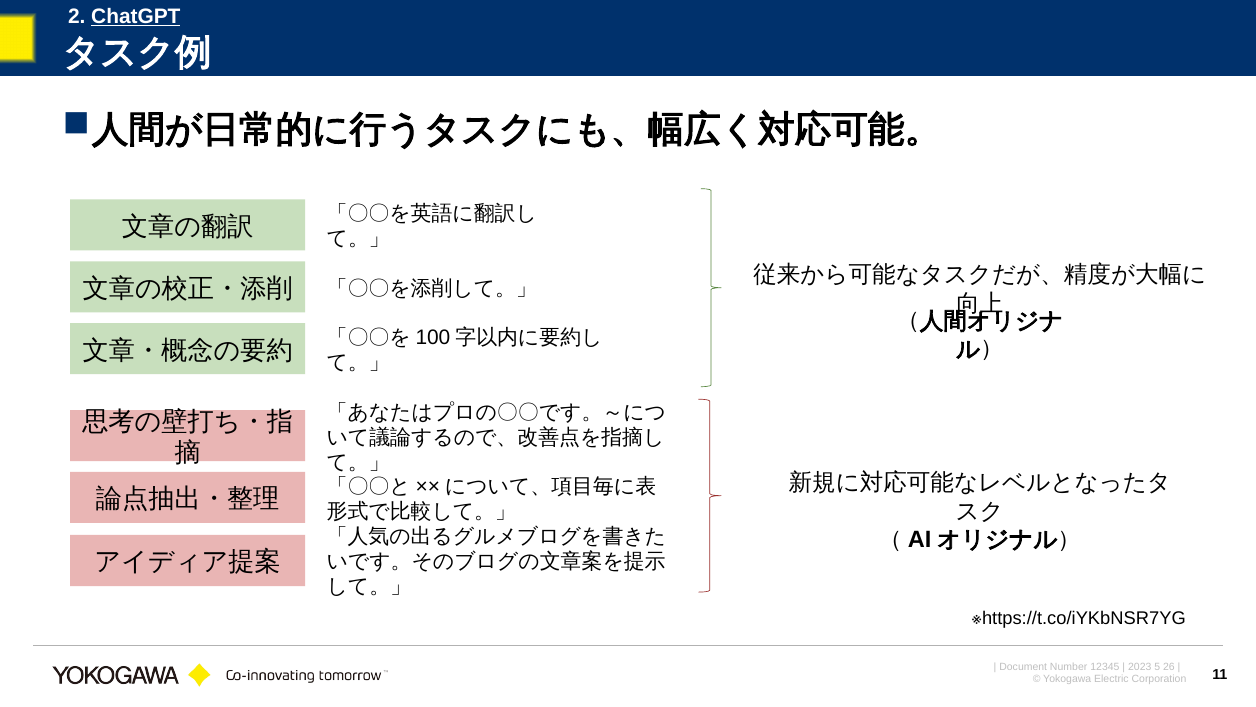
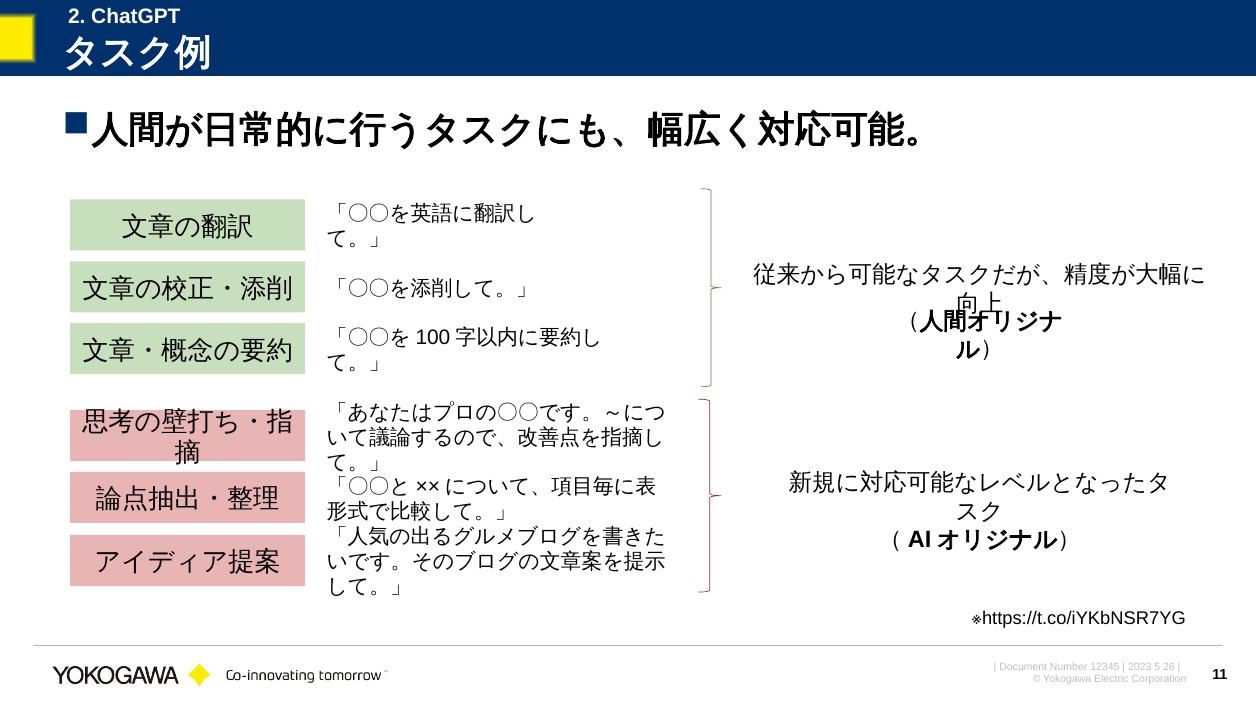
ChatGPT underline: present -> none (136, 17)
